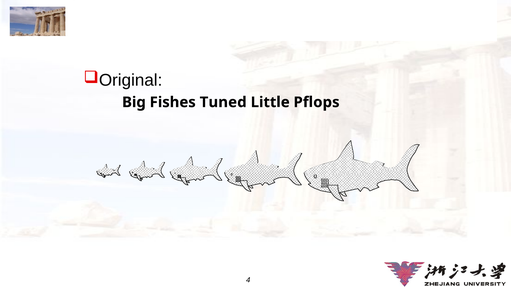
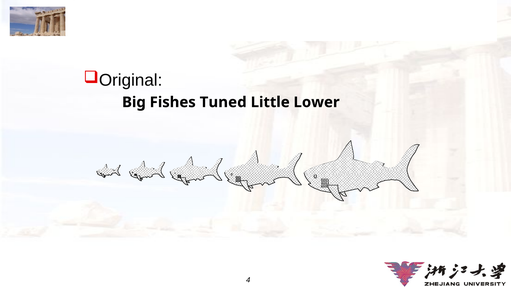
Pflops: Pflops -> Lower (317, 102)
